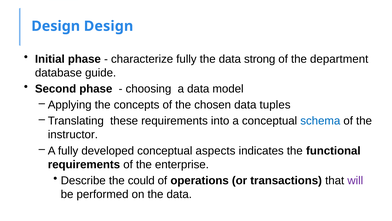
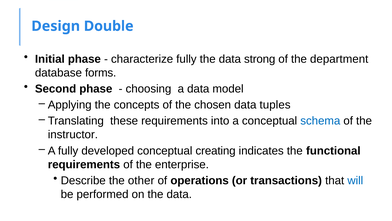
Design Design: Design -> Double (109, 26)
guide: guide -> forms (101, 73)
aspects: aspects -> creating (216, 150)
could: could -> other (141, 180)
will colour: purple -> blue (355, 180)
